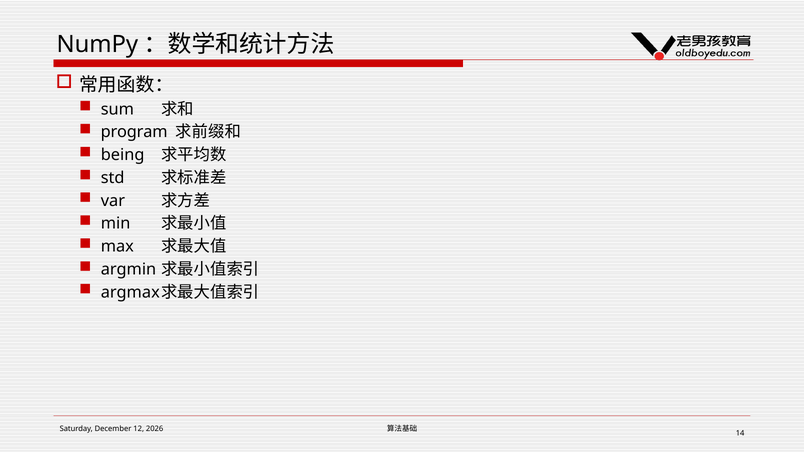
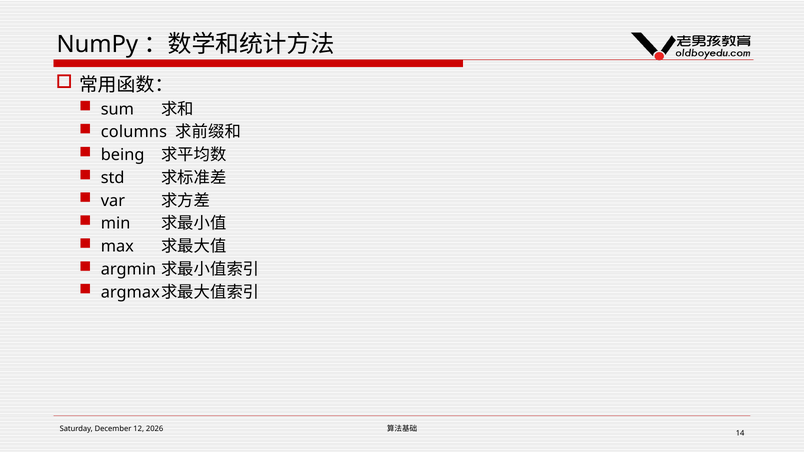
program: program -> columns (134, 132)
